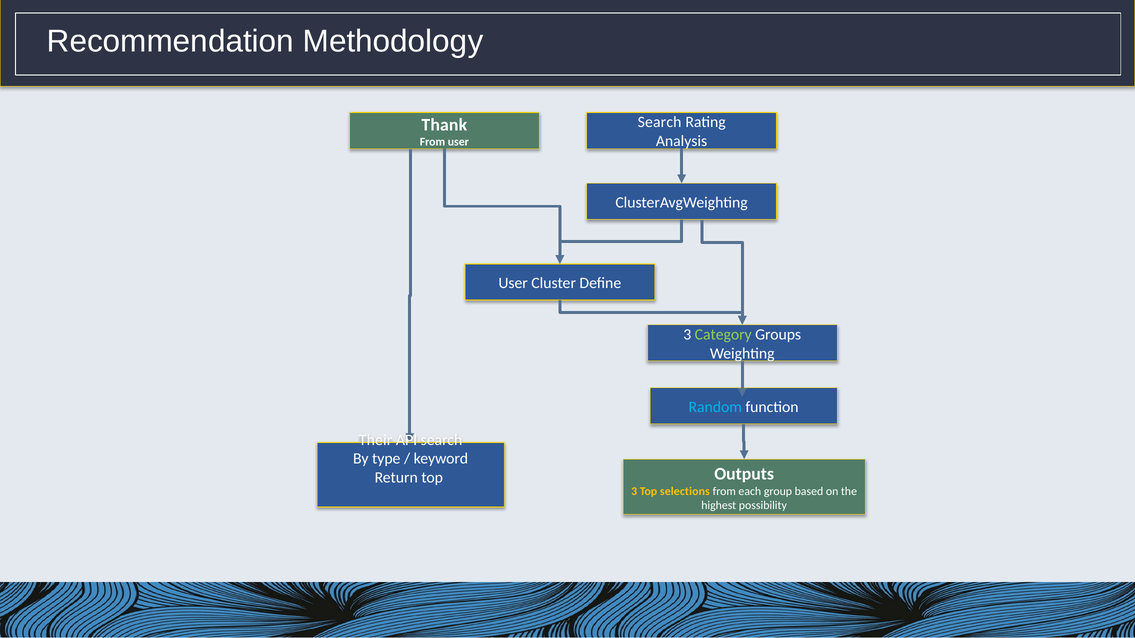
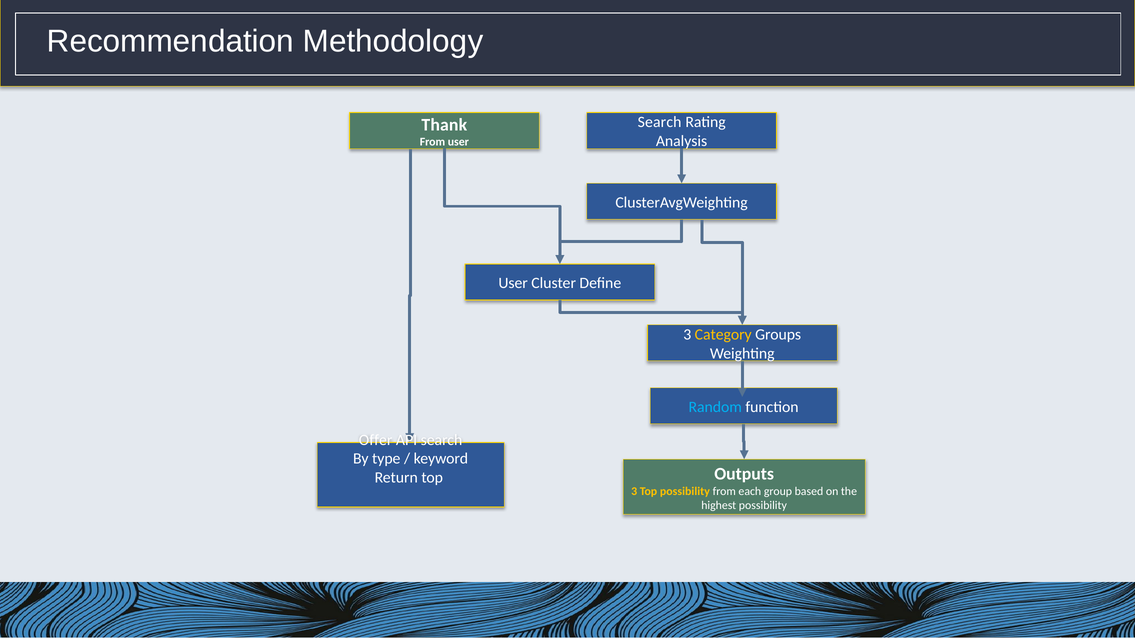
Category colour: light green -> yellow (723, 335)
Their: Their -> Offer (376, 440)
Top selections: selections -> possibility (685, 491)
